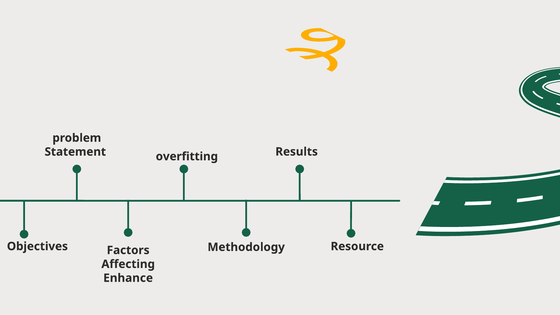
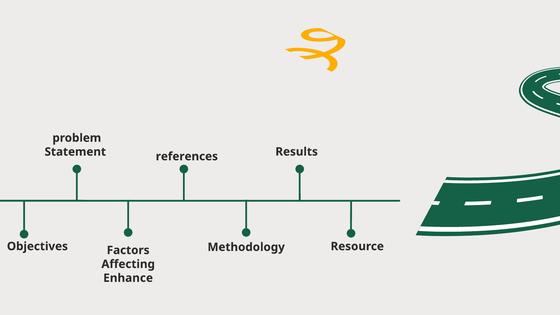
overfitting: overfitting -> references (187, 156)
